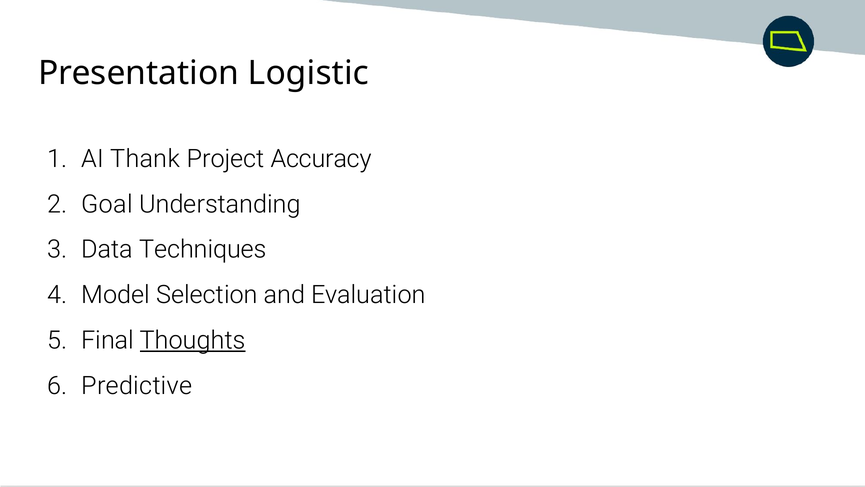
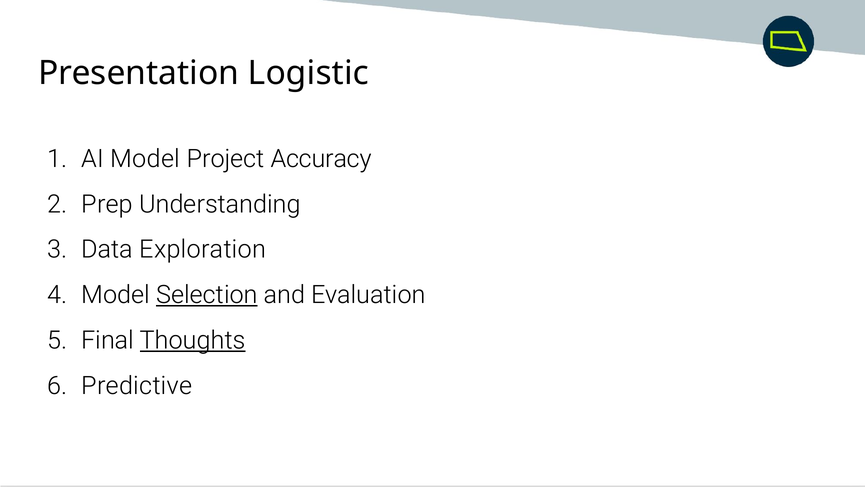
AI Thank: Thank -> Model (145, 159)
Goal: Goal -> Prep (107, 204)
Techniques: Techniques -> Exploration (203, 249)
Selection underline: none -> present (207, 295)
